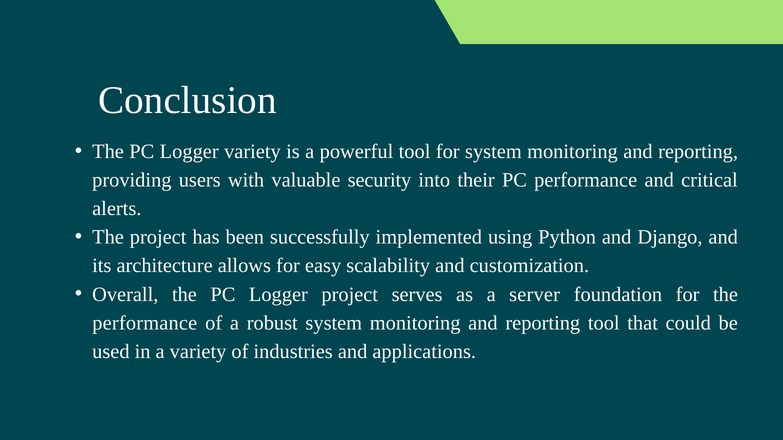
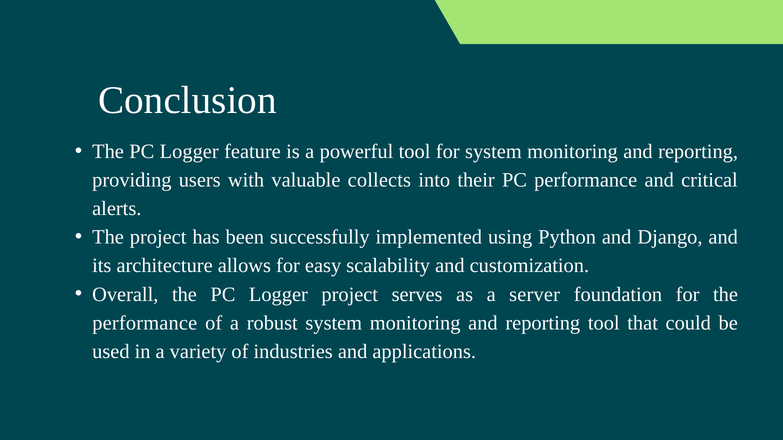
Logger variety: variety -> feature (252, 152)
security: security -> collects (379, 180)
